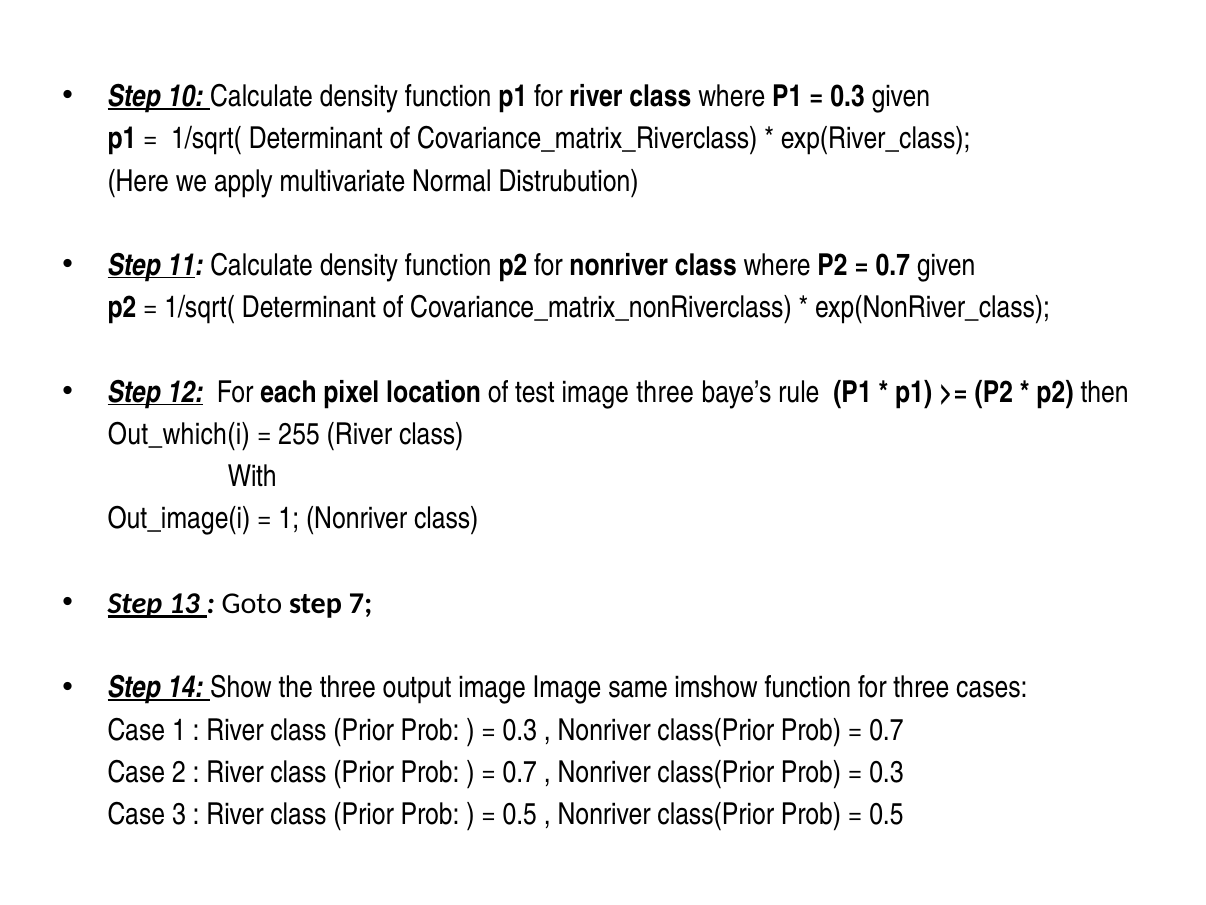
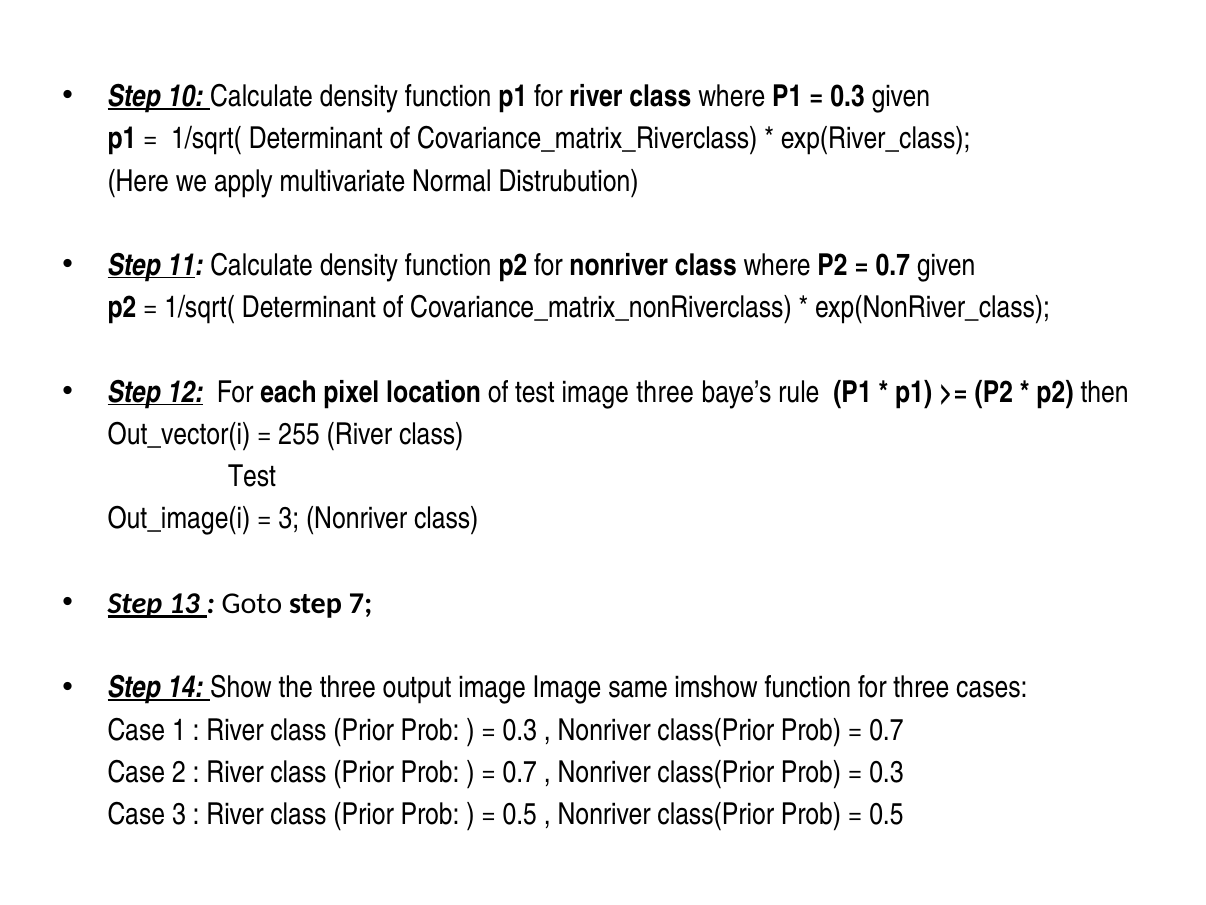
Out_which(i: Out_which(i -> Out_vector(i (179, 434)
With: With -> Test (252, 476)
1: 1 -> 3 (289, 519)
